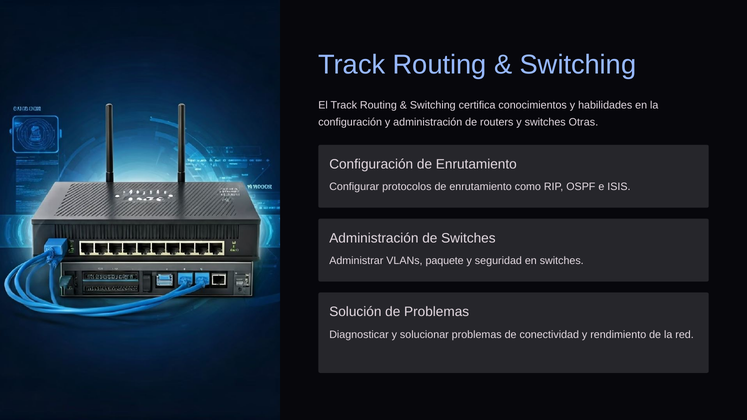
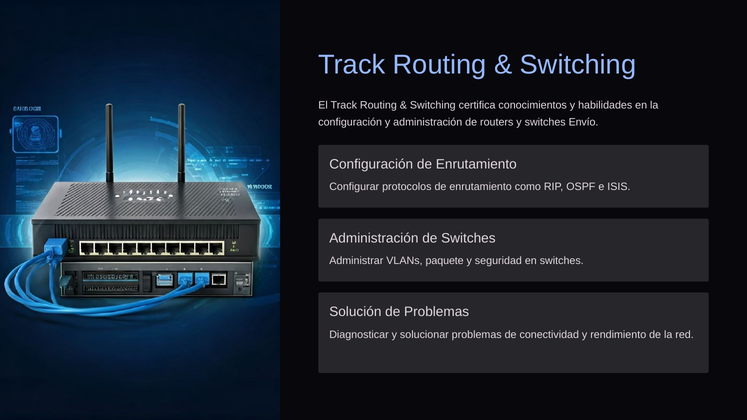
Otras: Otras -> Envío (584, 122)
